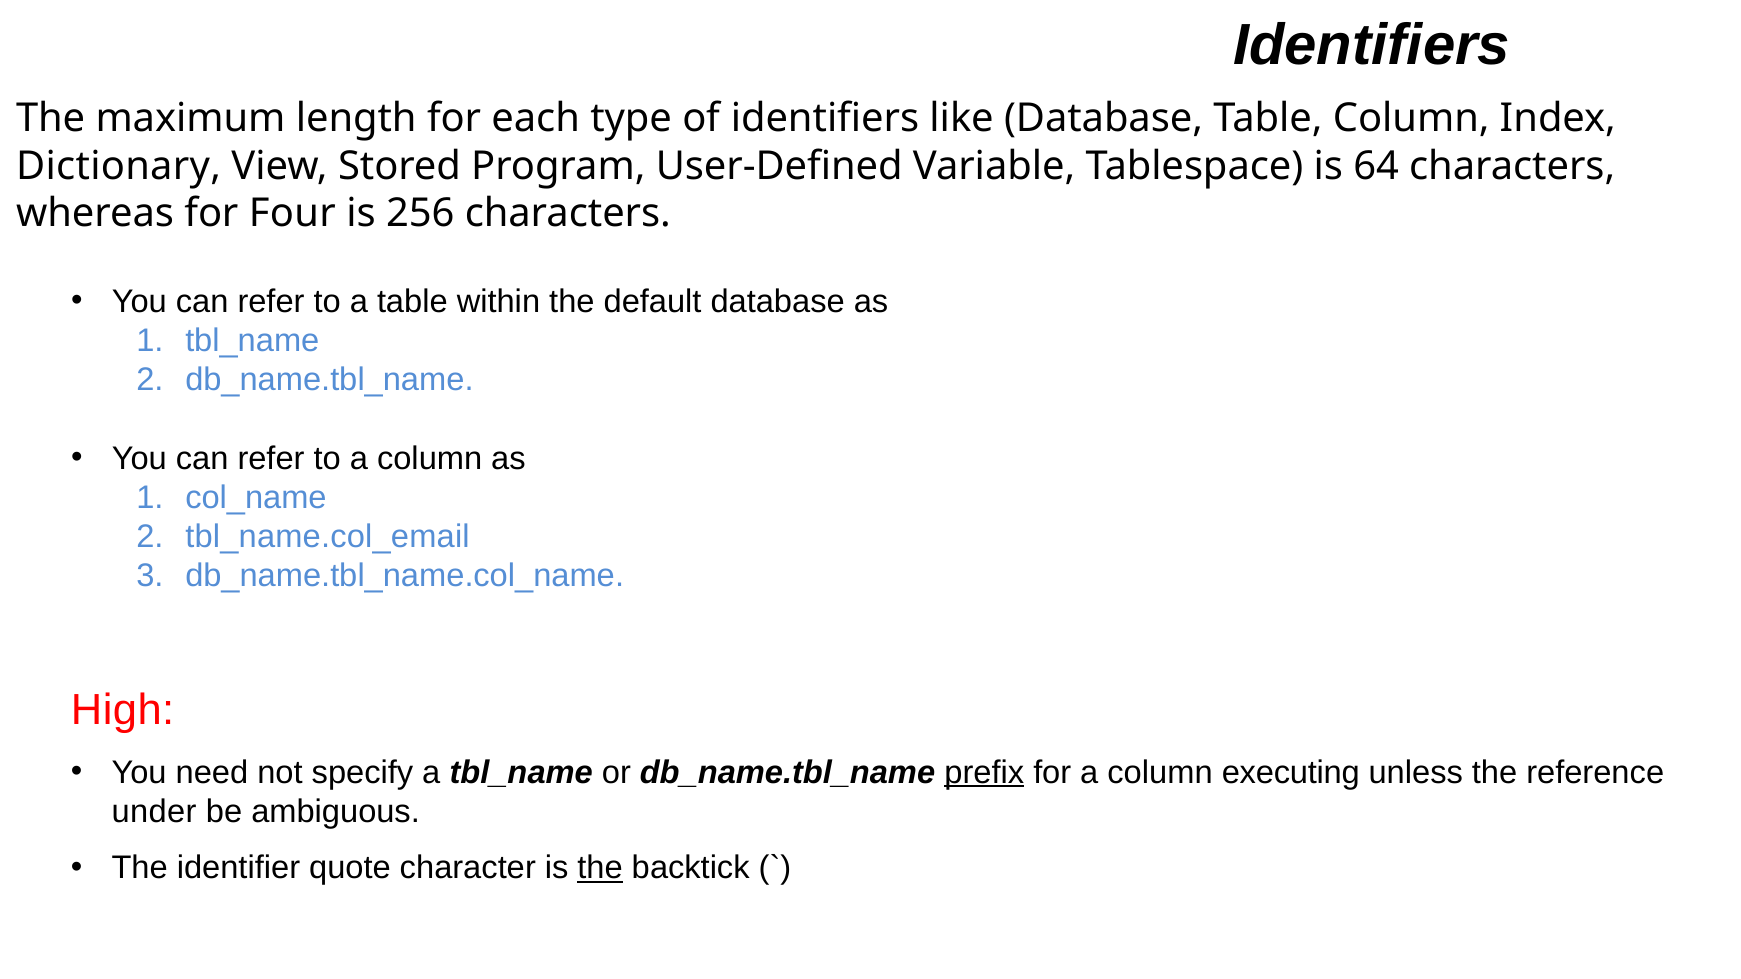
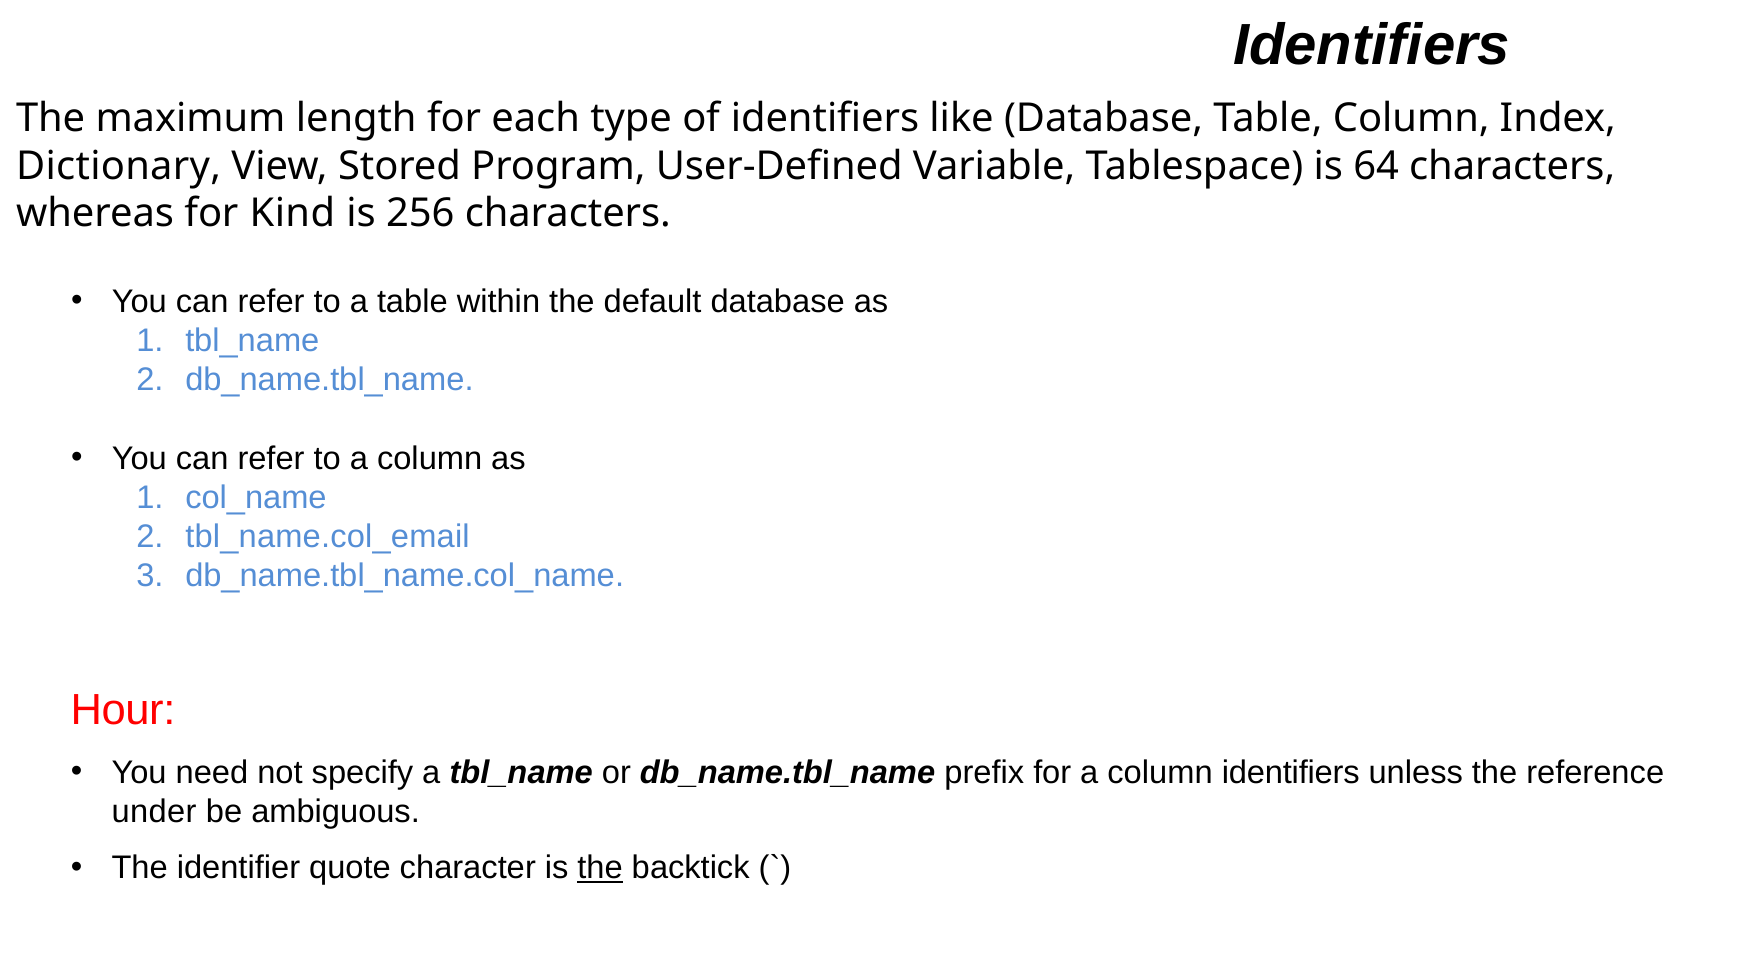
Four: Four -> Kind (292, 214)
High: High -> Hour (123, 710)
prefix underline: present -> none (984, 773)
column executing: executing -> identifiers (1291, 773)
